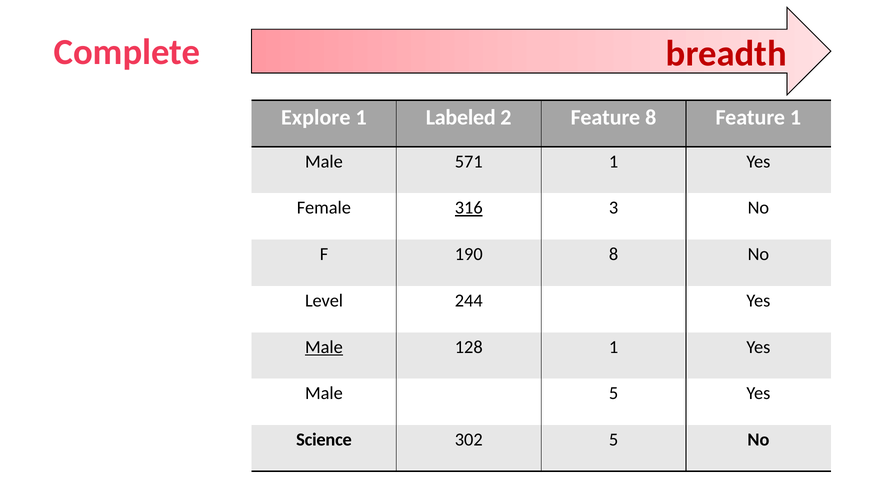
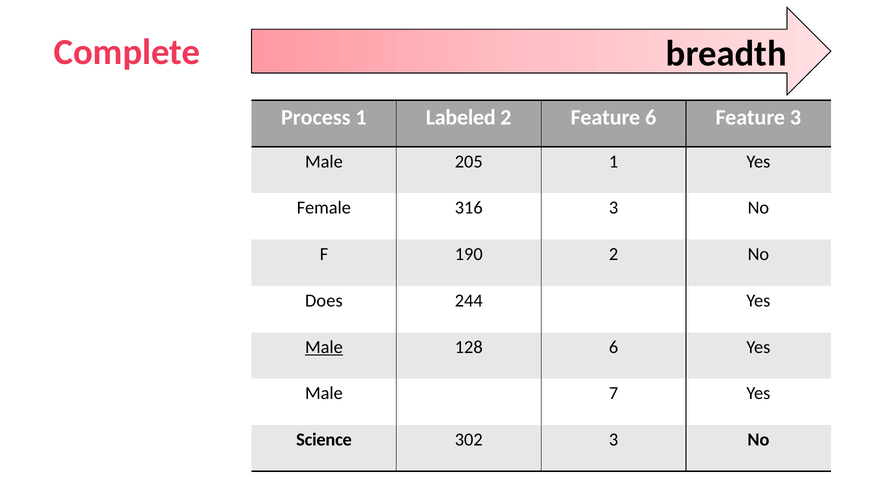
breadth colour: red -> black (726, 53)
Explore: Explore -> Process (316, 117)
Feature 8: 8 -> 6 (651, 117)
Feature 1: 1 -> 3 (796, 117)
571: 571 -> 205 (469, 161)
316 underline: present -> none (469, 208)
190 8: 8 -> 2 (614, 254)
Level: Level -> Does (324, 301)
128 1: 1 -> 6 (614, 347)
Male 5: 5 -> 7 (614, 393)
302 5: 5 -> 3 (614, 440)
